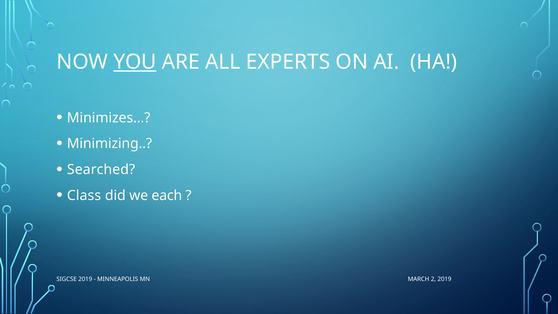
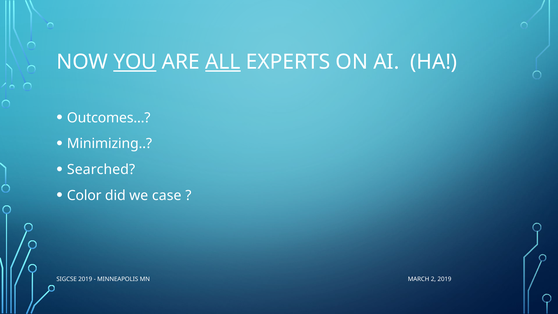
ALL underline: none -> present (223, 62)
Minimizes…: Minimizes… -> Outcomes… (109, 118)
Class: Class -> Color (84, 195)
each: each -> case (167, 195)
